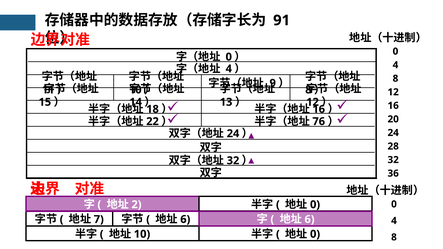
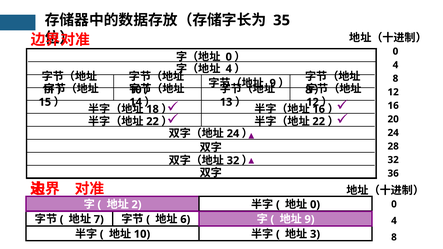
91: 91 -> 35 (282, 20)
76: 76 -> 22 (319, 122)
6: 6 -> 9 (310, 220)
0: 0 -> 3 (315, 234)
